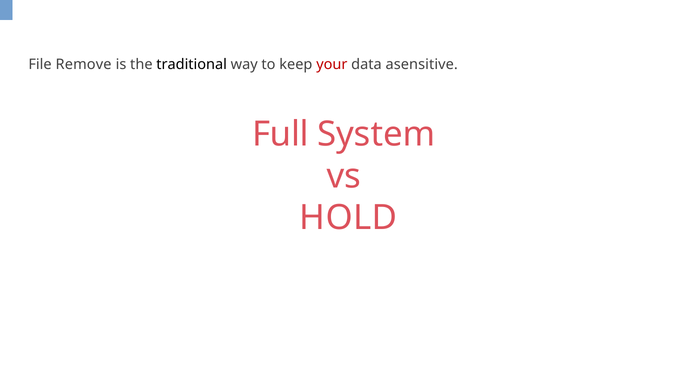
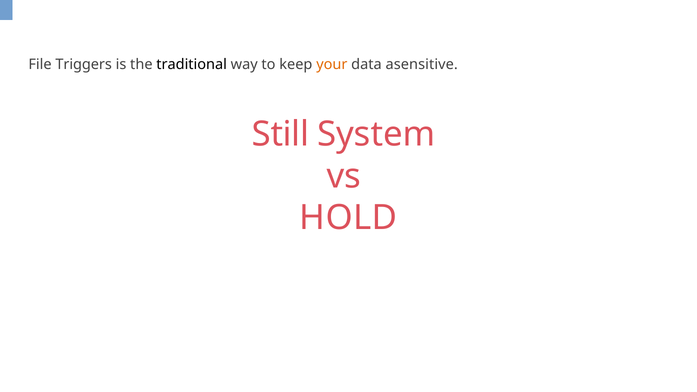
Remove: Remove -> Triggers (84, 64)
your colour: red -> orange (332, 64)
Full: Full -> Still (280, 134)
